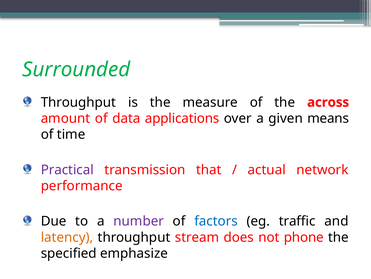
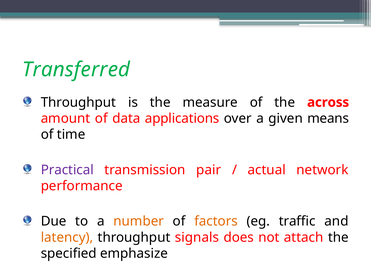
Surrounded: Surrounded -> Transferred (76, 69)
that: that -> pair (209, 169)
number colour: purple -> orange (139, 221)
factors colour: blue -> orange (216, 221)
stream: stream -> signals (197, 237)
phone: phone -> attach (304, 237)
